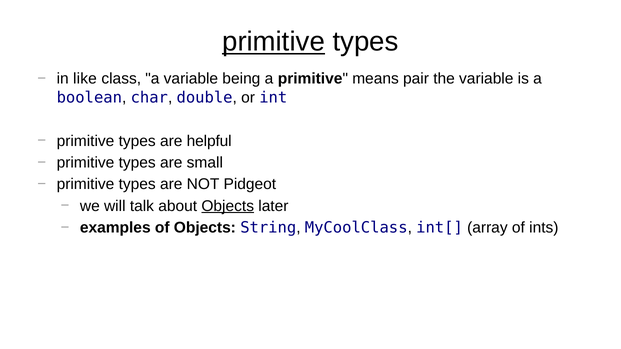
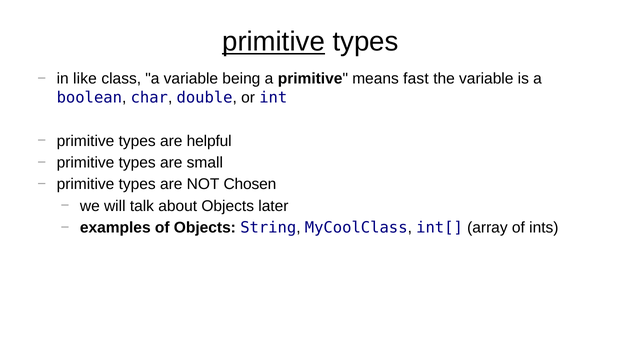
pair: pair -> fast (416, 79)
Pidgeot: Pidgeot -> Chosen (250, 185)
Objects underline: present -> none (228, 206)
